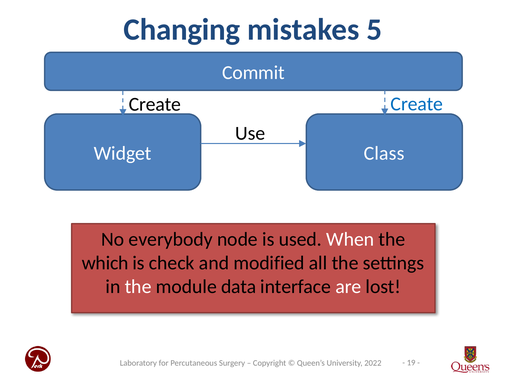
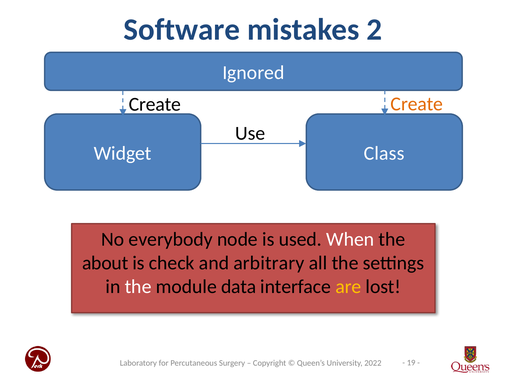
Changing: Changing -> Software (182, 30)
5: 5 -> 2 (374, 30)
Commit: Commit -> Ignored (253, 73)
Create colour: blue -> orange (417, 104)
which: which -> about (105, 263)
modified: modified -> arbitrary (269, 263)
are colour: white -> yellow (348, 286)
